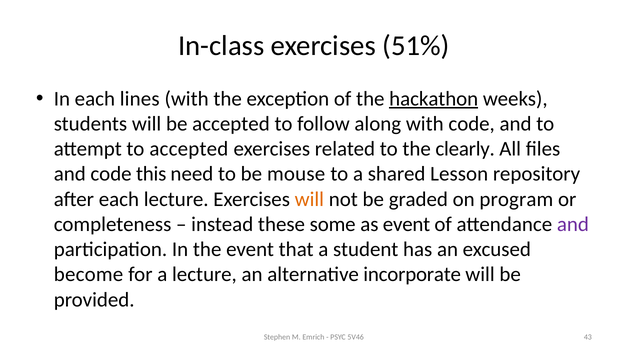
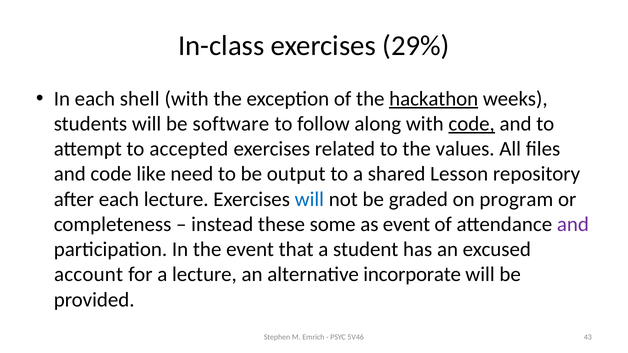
51%: 51% -> 29% (416, 46)
lines: lines -> shell (140, 99)
be accepted: accepted -> software (231, 124)
code underline: none -> present (472, 124)
clearly: clearly -> values (465, 149)
this: this -> like (151, 174)
mouse: mouse -> output (296, 174)
will colour: orange -> blue (309, 199)
become: become -> account (89, 275)
